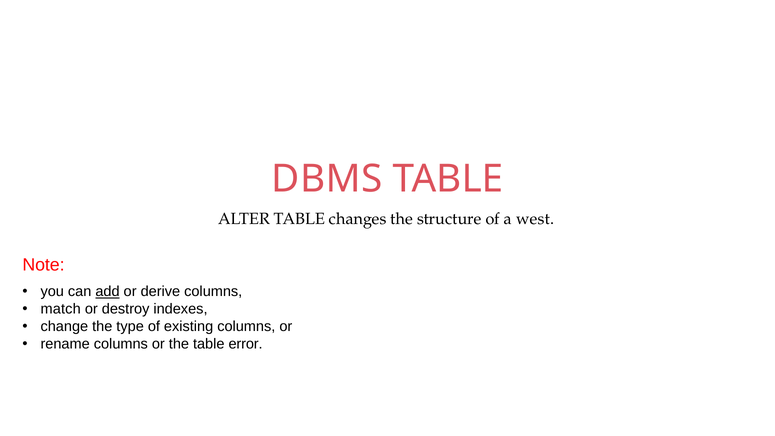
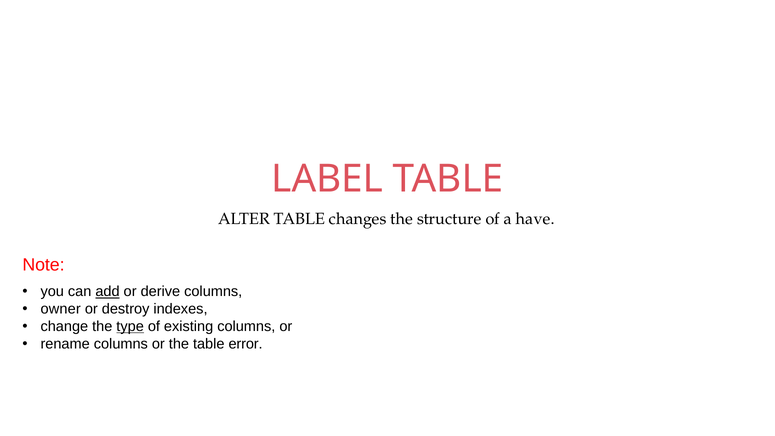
DBMS: DBMS -> LABEL (327, 179)
west: west -> have (535, 219)
match: match -> owner (61, 309)
type underline: none -> present (130, 327)
